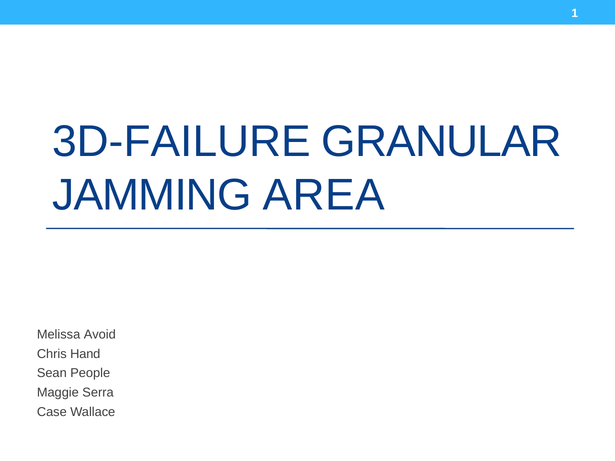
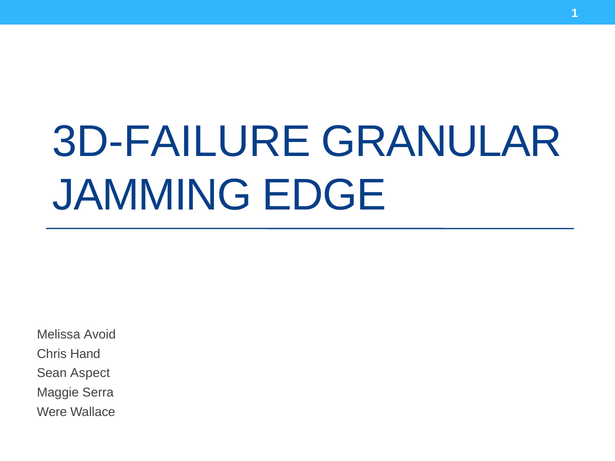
AREA: AREA -> EDGE (324, 195)
People: People -> Aspect (90, 373)
Case: Case -> Were (52, 412)
